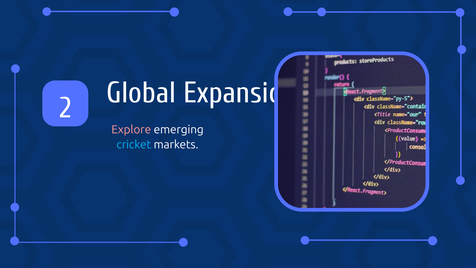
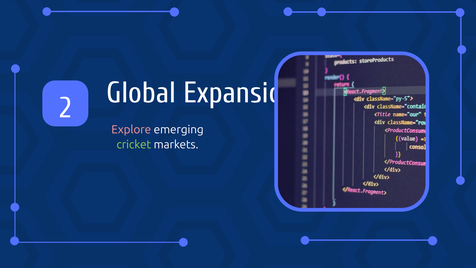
cricket colour: light blue -> light green (134, 144)
